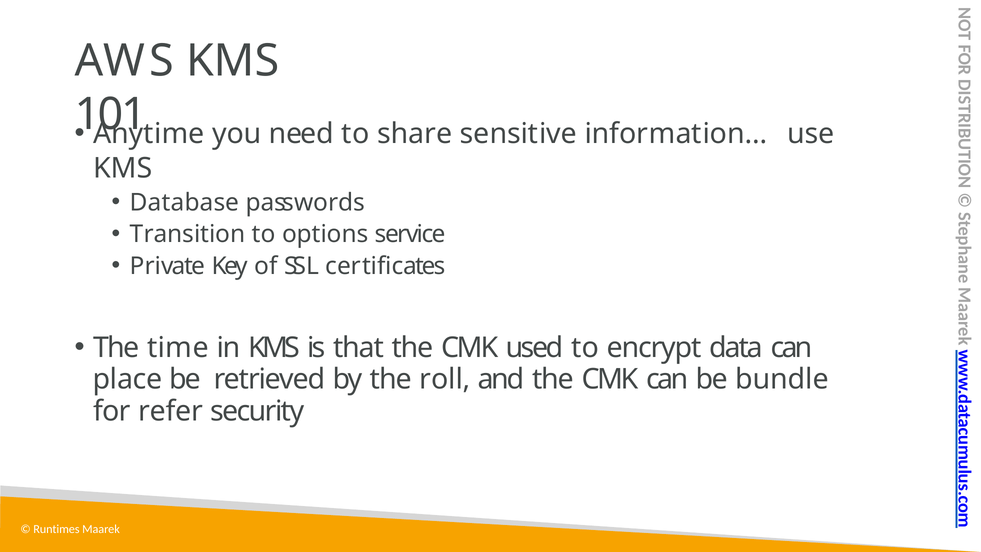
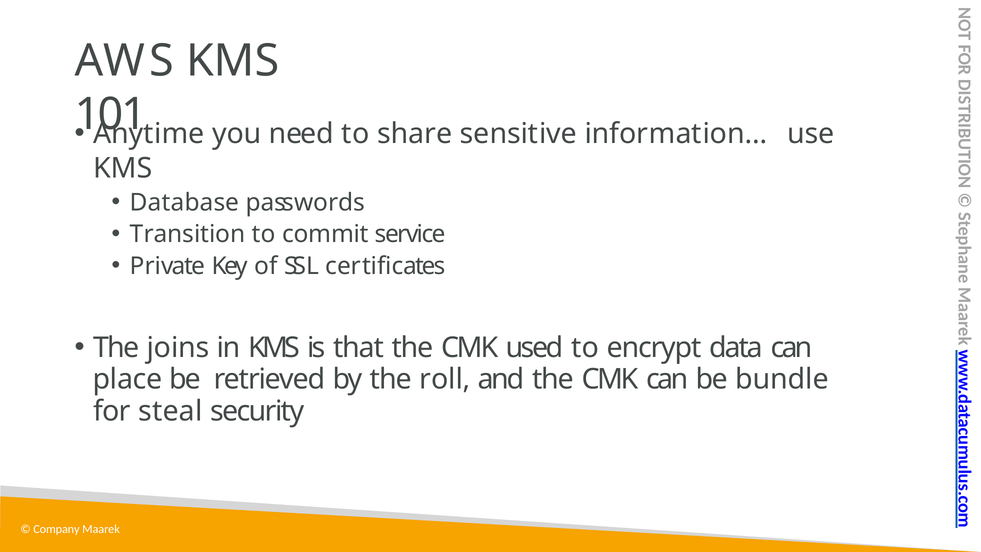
options: options -> commit (325, 234)
time: time -> joins (178, 348)
refer: refer -> steal (170, 411)
Runtimes: Runtimes -> Company (56, 529)
